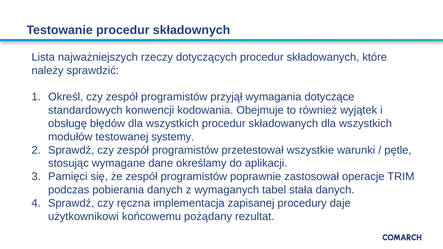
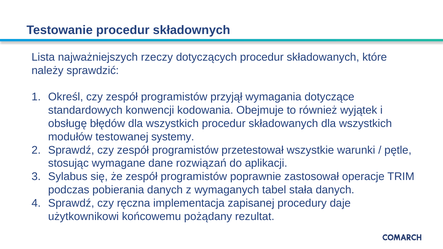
określamy: określamy -> rozwiązań (201, 163)
Pamięci: Pamięci -> Sylabus (68, 177)
